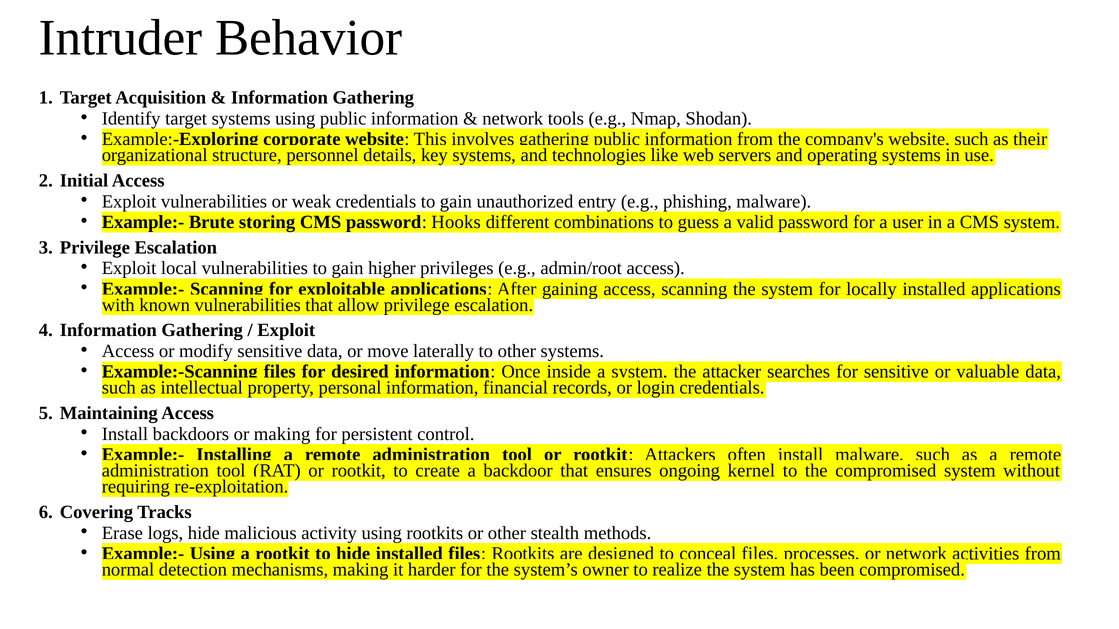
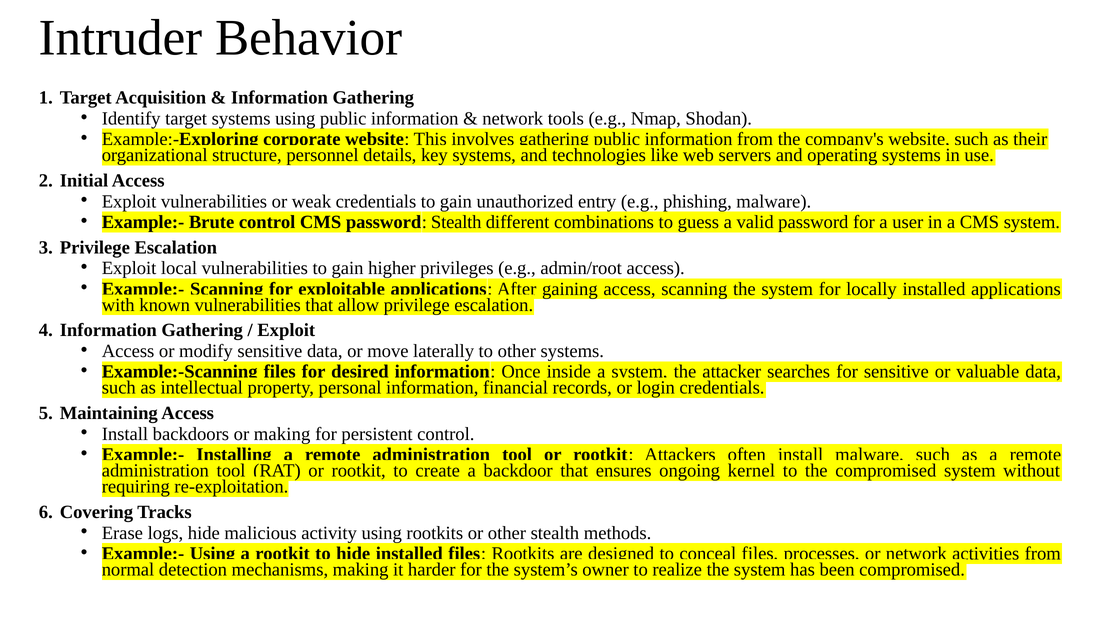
Brute storing: storing -> control (267, 222)
password Hooks: Hooks -> Stealth (456, 222)
